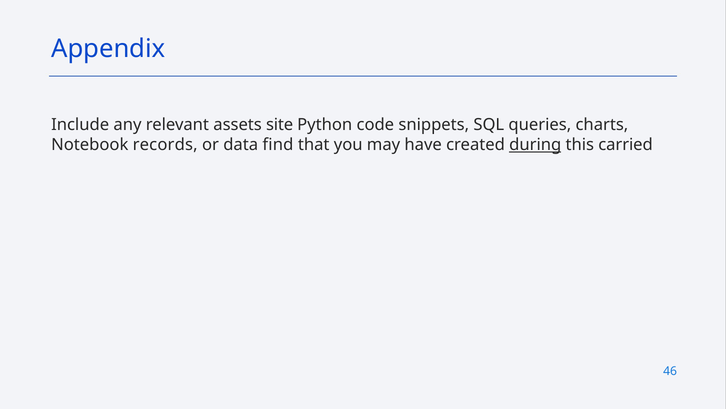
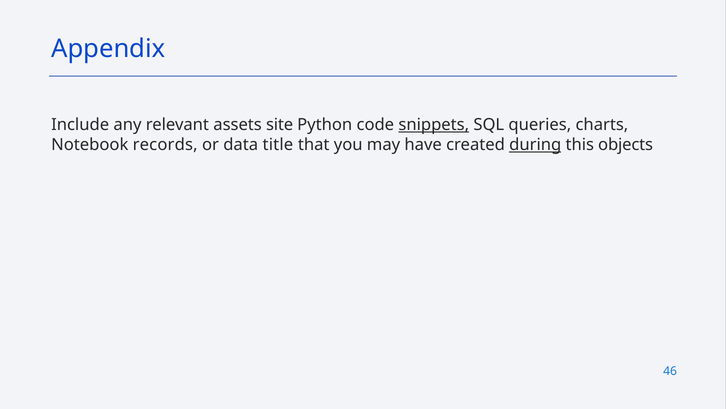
snippets underline: none -> present (434, 125)
find: find -> title (278, 144)
carried: carried -> objects (626, 144)
